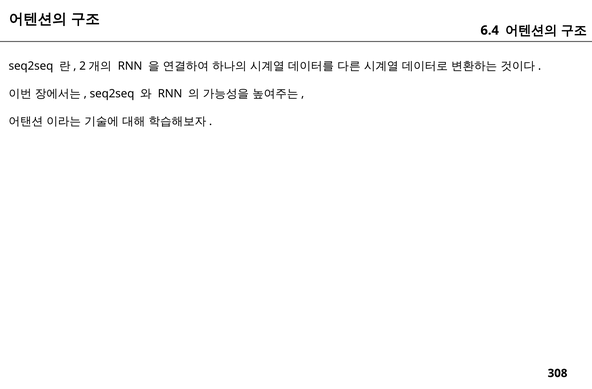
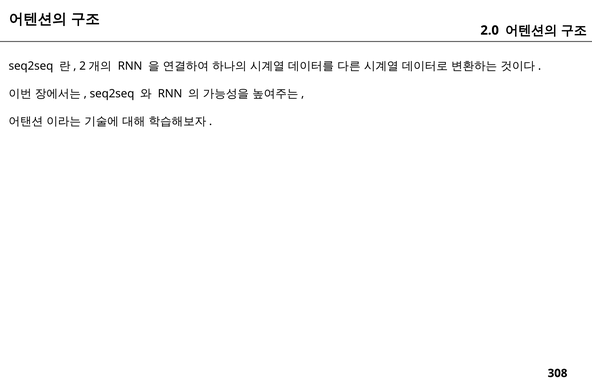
6.4: 6.4 -> 2.0 (490, 30)
